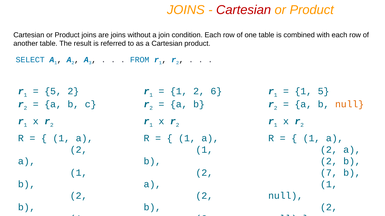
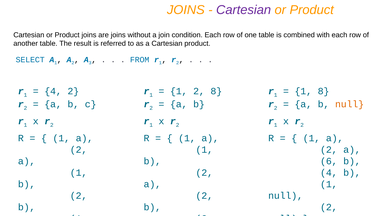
Cartesian colour: red -> purple (244, 10)
5: 5 -> 4 (53, 91)
2 6: 6 -> 8 (216, 91)
1 5: 5 -> 8 (324, 91)
2: 2 -> 6 (329, 162)
7: 7 -> 4 (329, 173)
